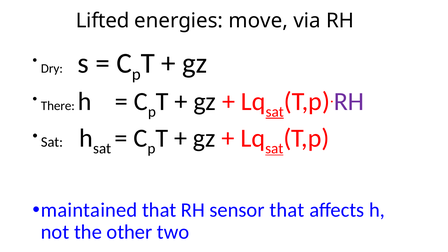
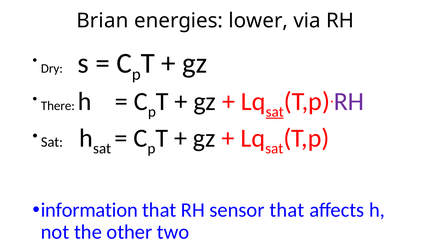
Lifted: Lifted -> Brian (102, 21)
move: move -> lower (258, 21)
sat underline: present -> none (274, 148)
maintained: maintained -> information (89, 210)
